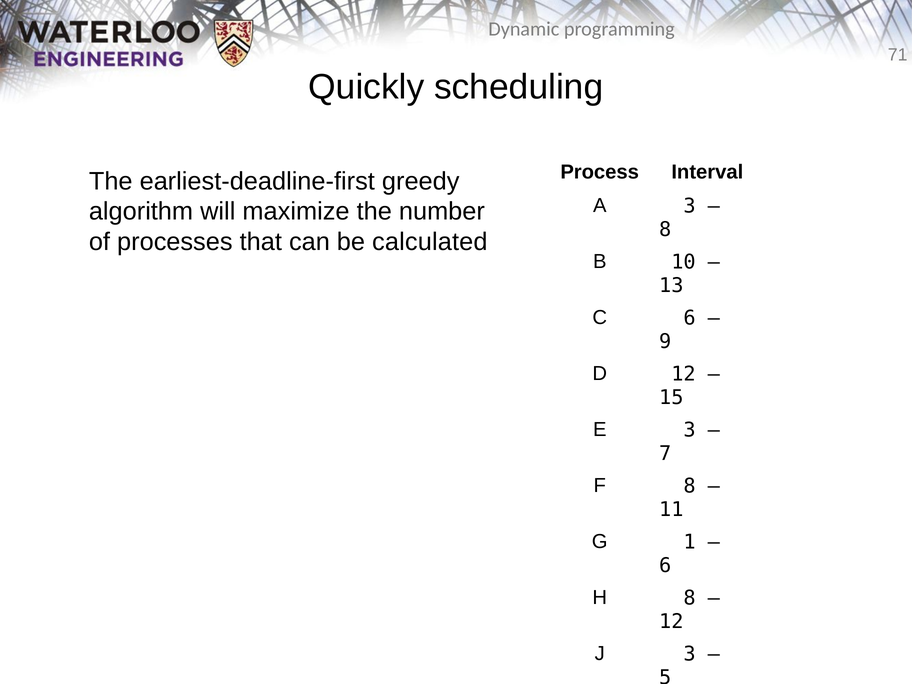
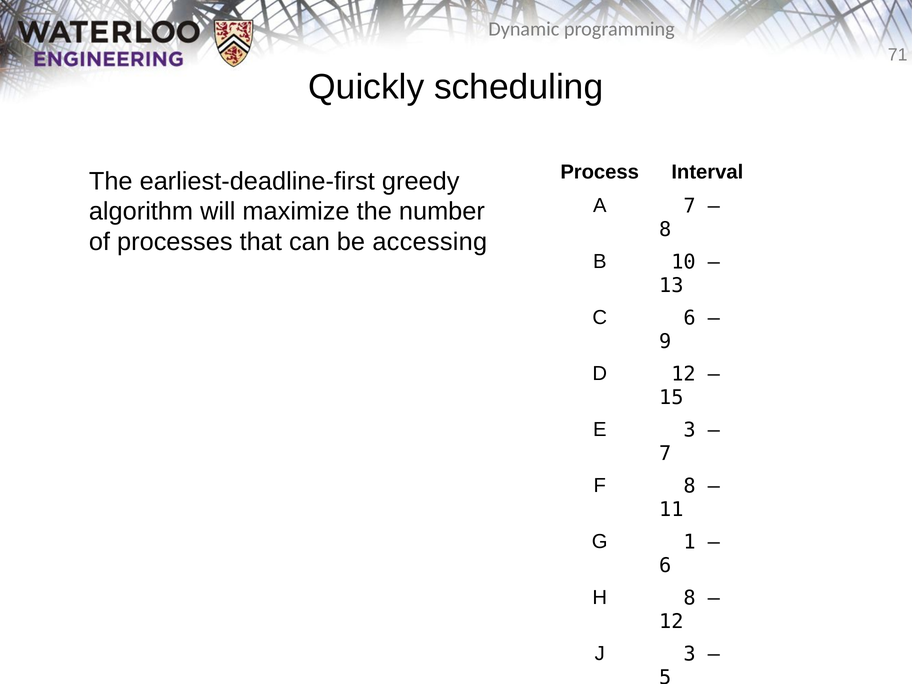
A 3: 3 -> 7 (689, 206)
calculated: calculated -> accessing (430, 242)
